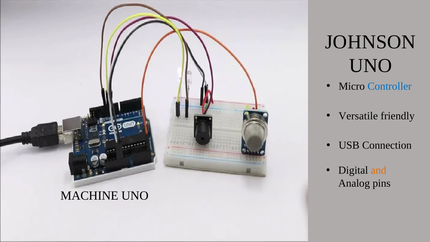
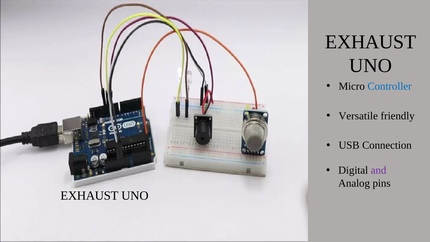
JOHNSON: JOHNSON -> EXHAUST (371, 42)
and colour: orange -> purple (379, 170)
MACHINE: MACHINE -> EXHAUST (89, 196)
